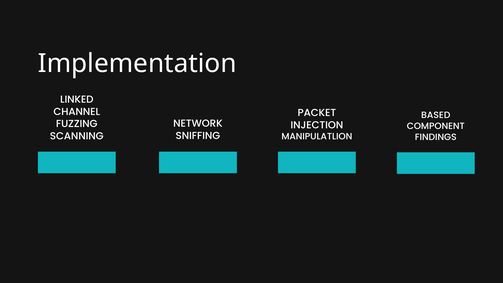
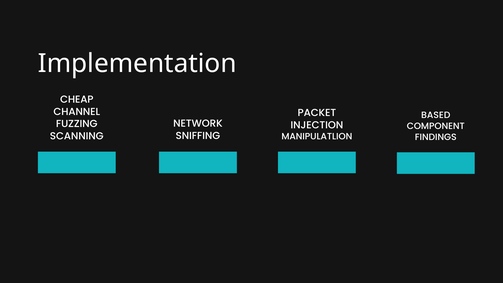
LINKED: LINKED -> CHEAP (77, 99)
